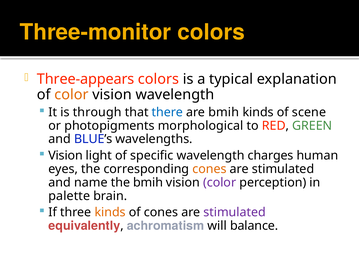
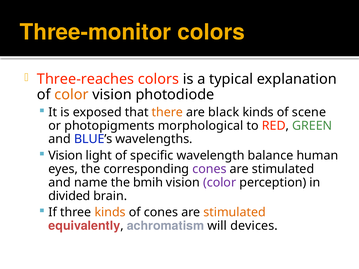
Three-appears: Three-appears -> Three-reaches (86, 79)
vision wavelength: wavelength -> photodiode (175, 95)
through: through -> exposed (97, 112)
there colour: blue -> orange (167, 112)
are bmih: bmih -> black (224, 112)
charges: charges -> balance (271, 156)
cones colour: orange -> purple (209, 169)
palette: palette -> divided (69, 196)
stimulated colour: purple -> orange (235, 213)
balance: balance -> devices (254, 226)
